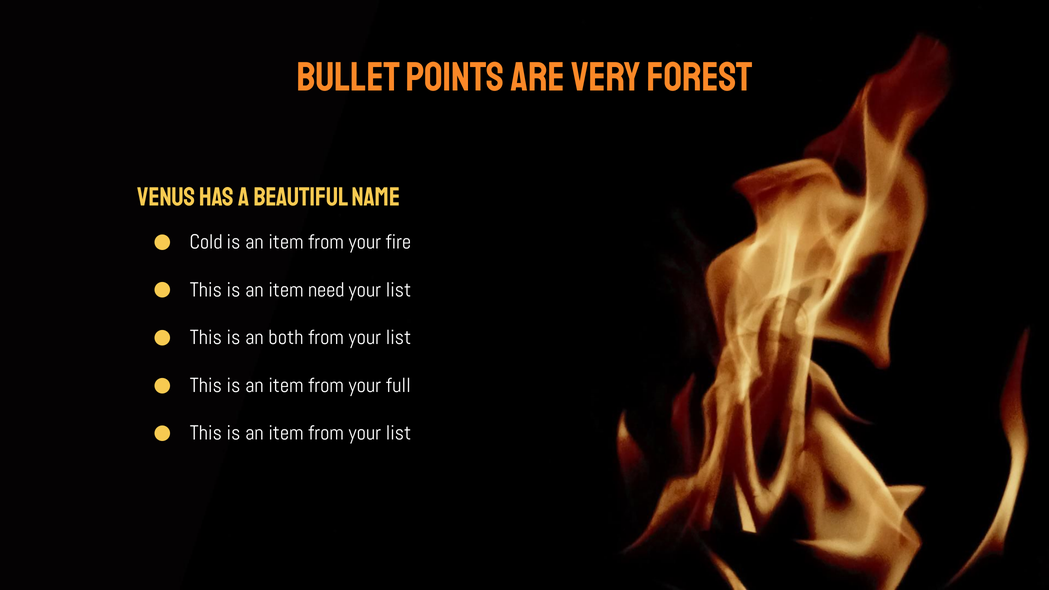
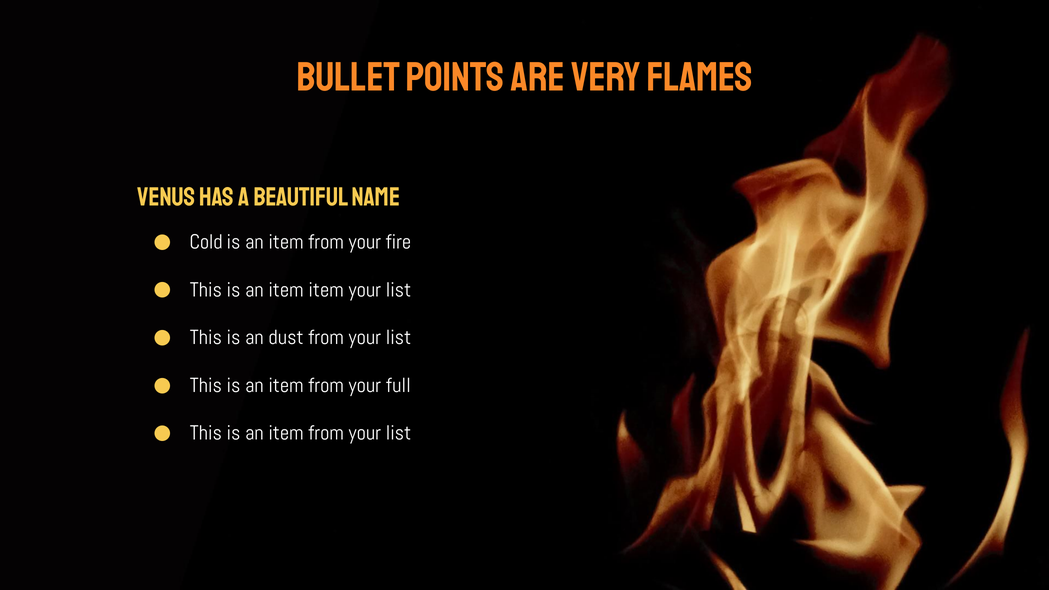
FOREST: FOREST -> FLAMES (700, 77)
item need: need -> item (326, 290)
both: both -> dust (286, 338)
